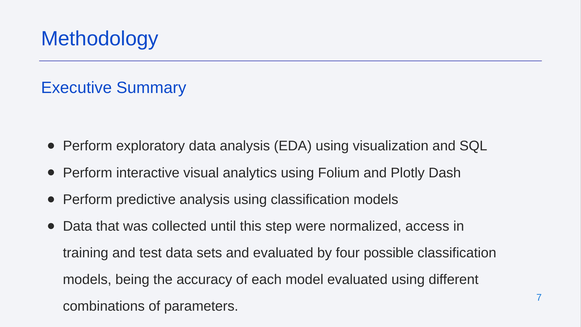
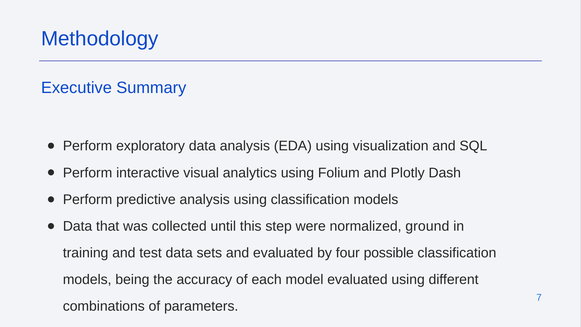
access: access -> ground (427, 226)
